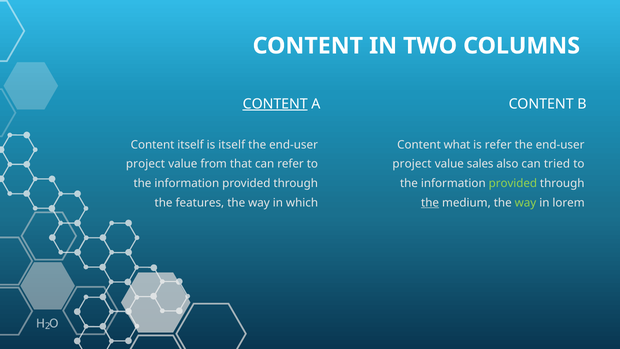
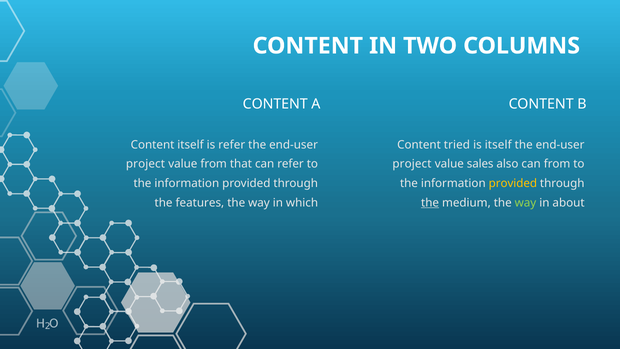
CONTENT underline: present -> none (275, 104)
is itself: itself -> refer (232, 145)
what: what -> tried (457, 145)
is refer: refer -> itself (498, 145)
can tried: tried -> from (557, 164)
provided colour: light green -> yellow (513, 183)
lorem: lorem -> about (569, 203)
